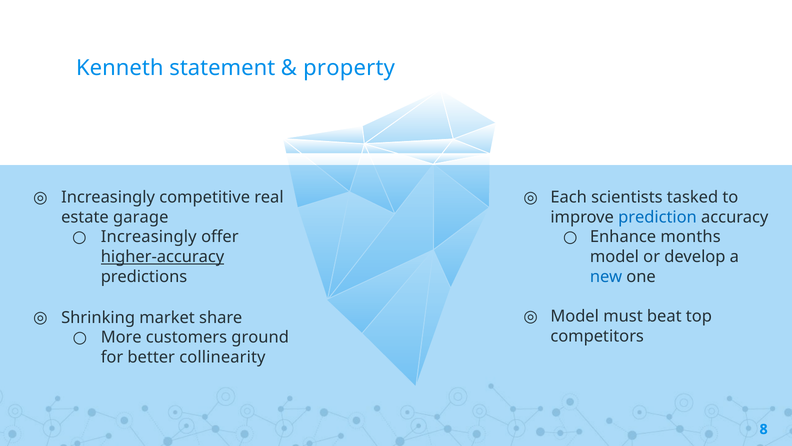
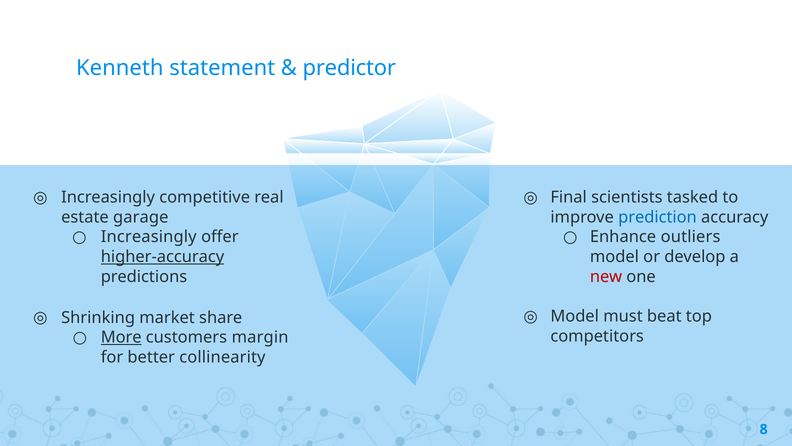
property: property -> predictor (349, 68)
Each: Each -> Final (569, 197)
months: months -> outliers (691, 237)
new colour: blue -> red (606, 276)
More underline: none -> present (121, 337)
ground: ground -> margin (260, 337)
